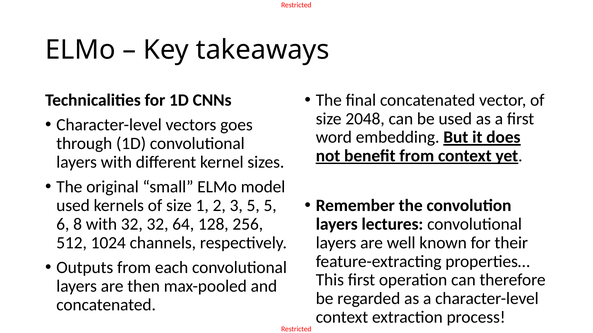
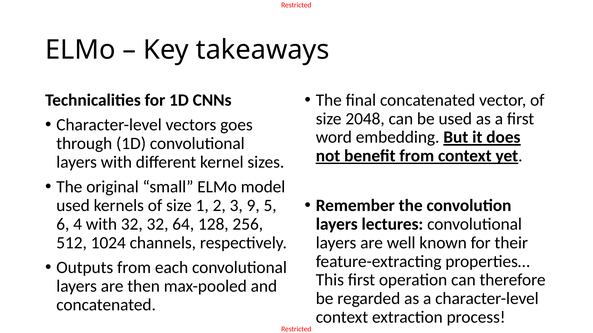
3 5: 5 -> 9 (253, 206)
8: 8 -> 4 (78, 224)
